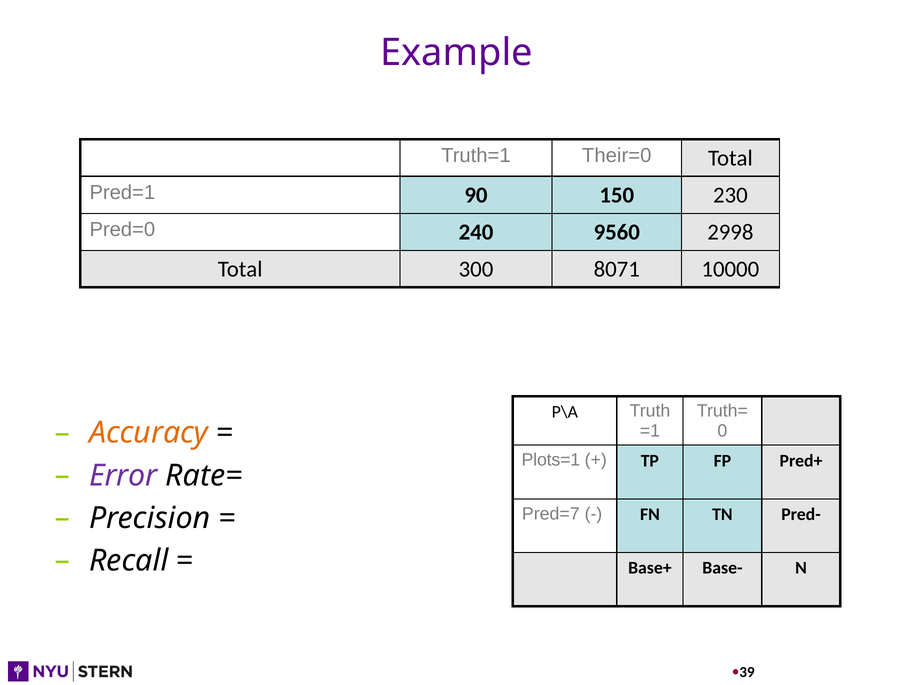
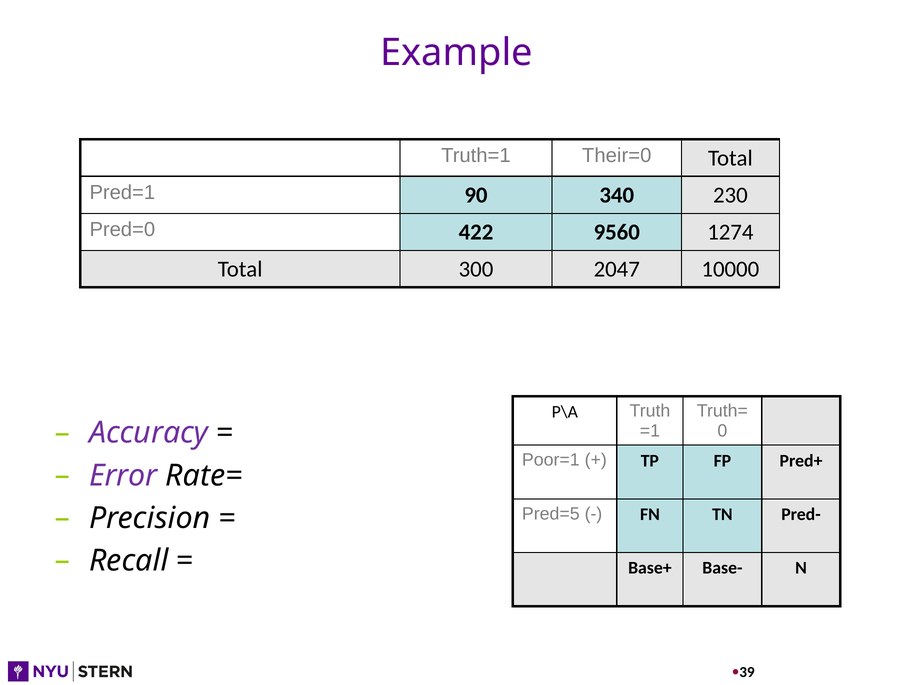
150: 150 -> 340 (617, 195)
240: 240 -> 422 (476, 232)
2998: 2998 -> 1274 (730, 232)
8071: 8071 -> 2047 (617, 269)
Accuracy colour: orange -> purple (149, 433)
Plots=1: Plots=1 -> Poor=1 (551, 460)
Pred=7: Pred=7 -> Pred=5 (551, 513)
